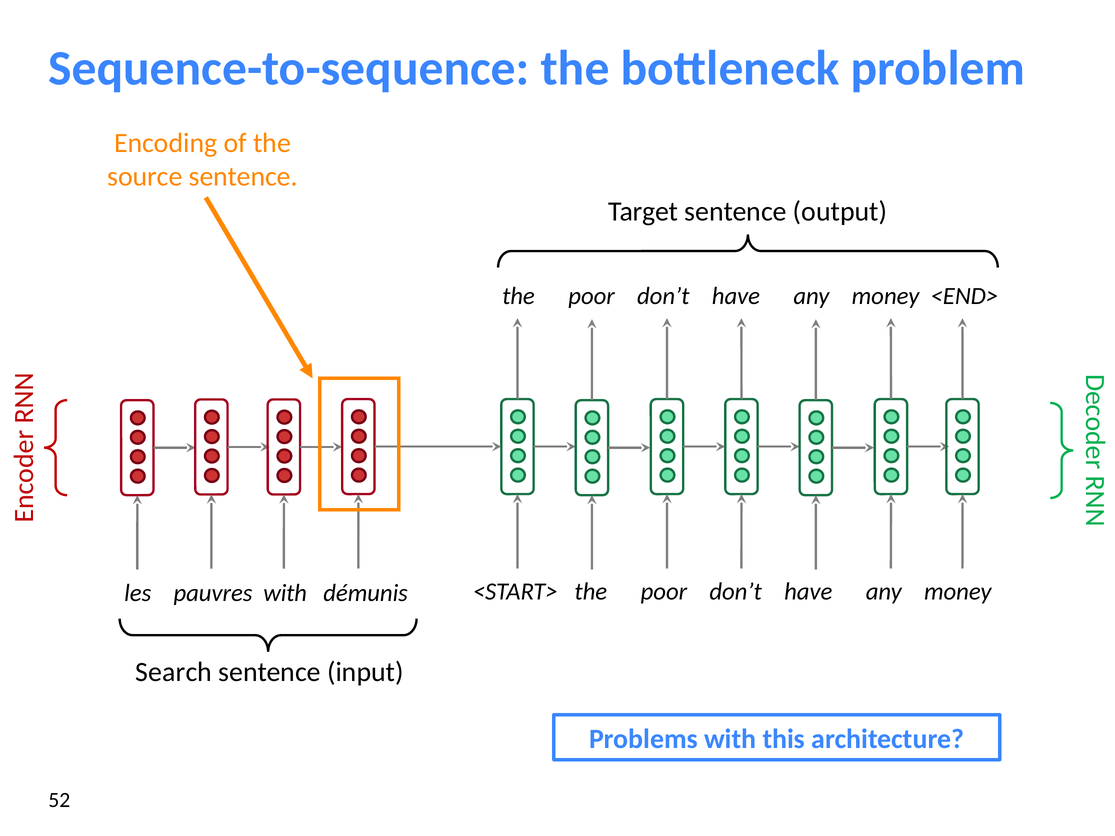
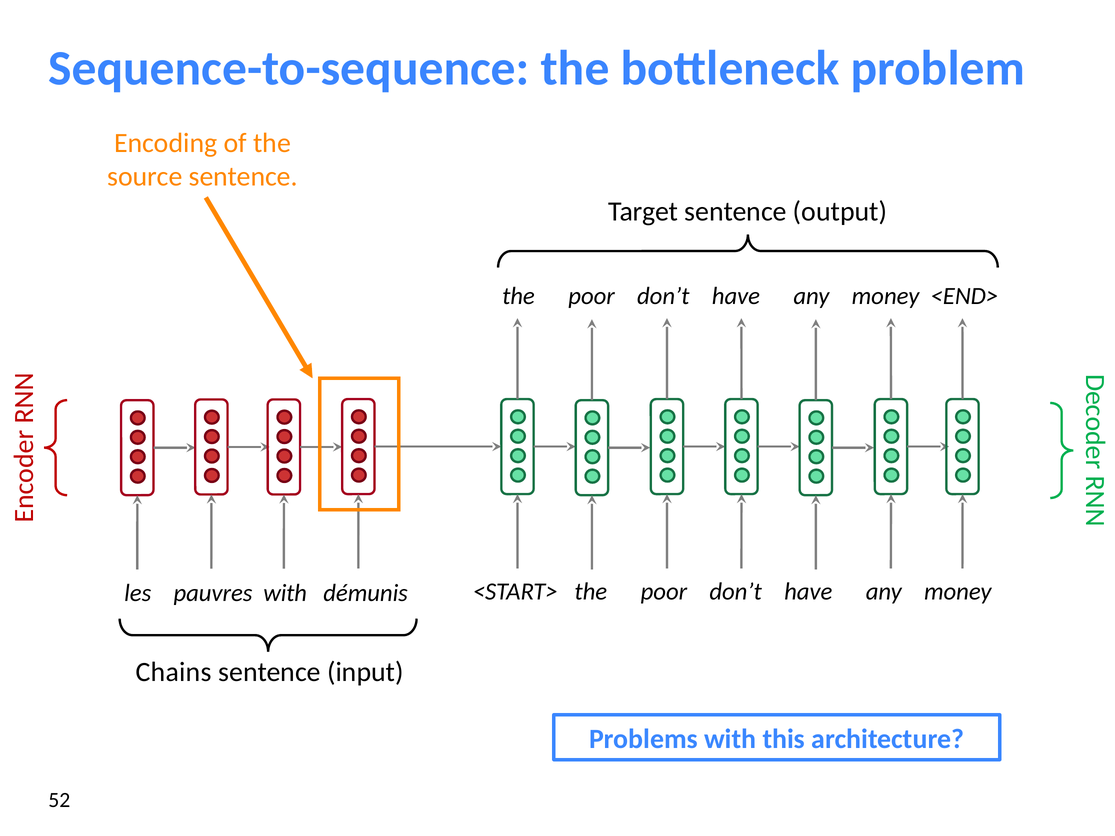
Search: Search -> Chains (174, 672)
